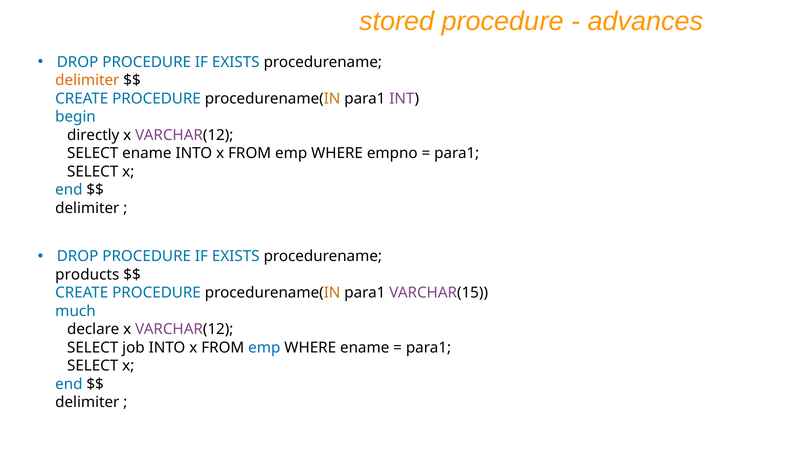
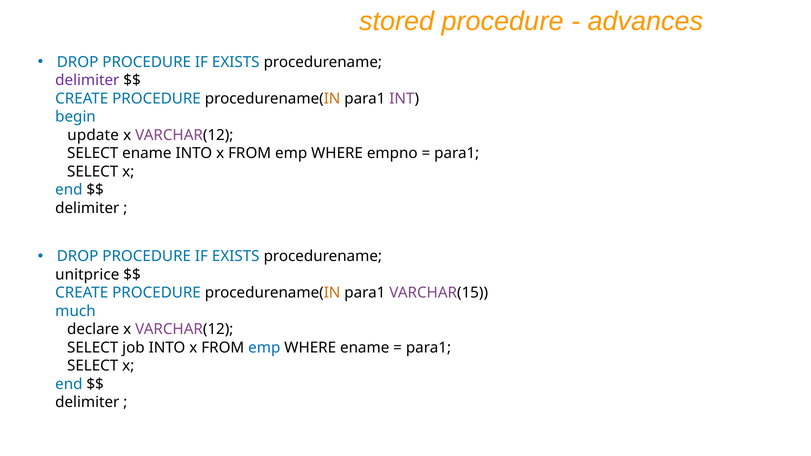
delimiter colour: orange -> purple (87, 80)
directly: directly -> update (93, 135)
products: products -> unitprice (87, 275)
